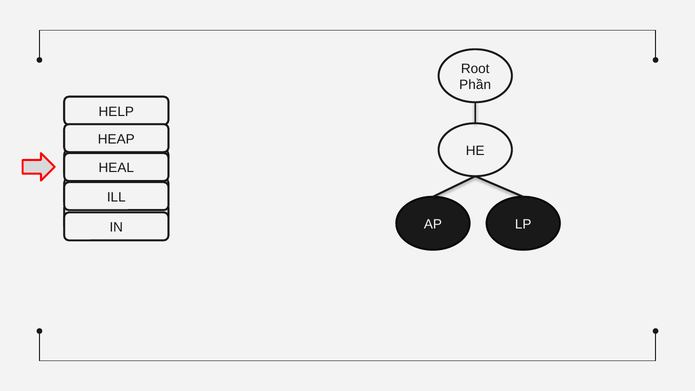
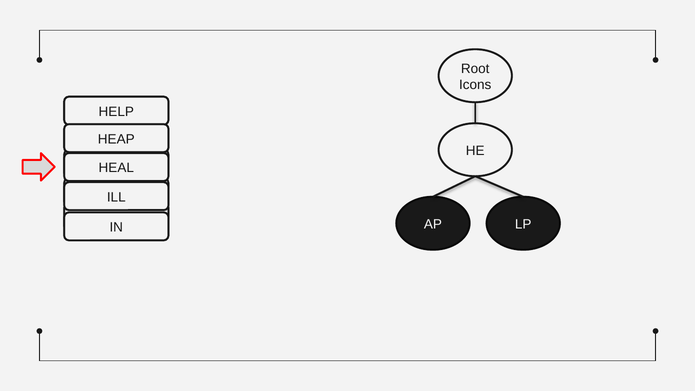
Phần: Phần -> Icons (475, 85)
